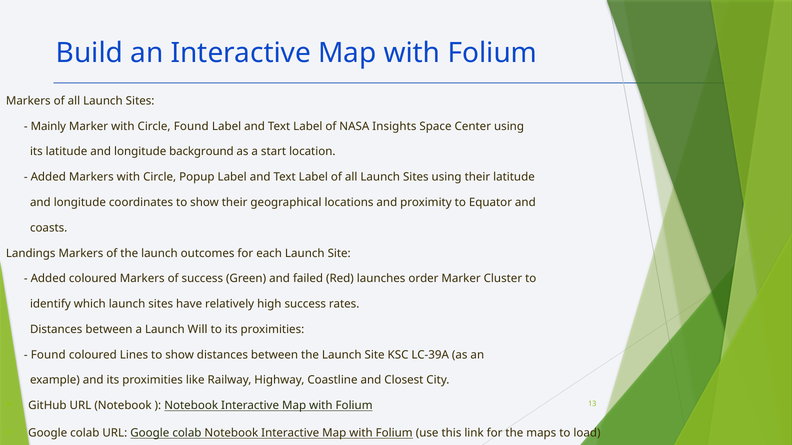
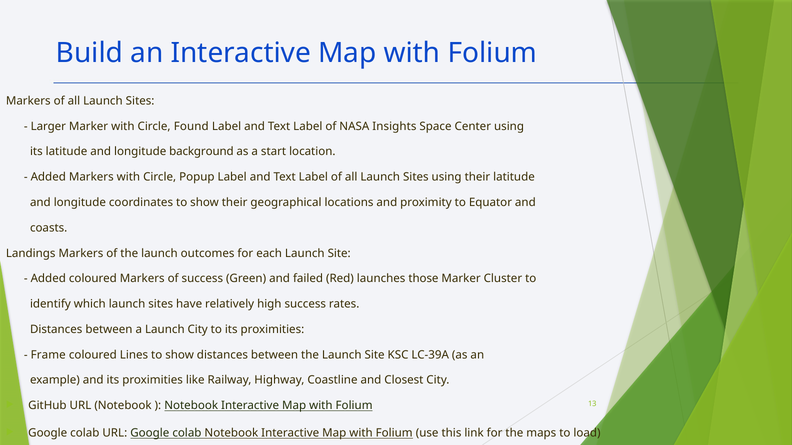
Mainly: Mainly -> Larger (48, 126)
order: order -> those (423, 279)
Launch Will: Will -> City (198, 330)
Found: Found -> Frame (48, 355)
